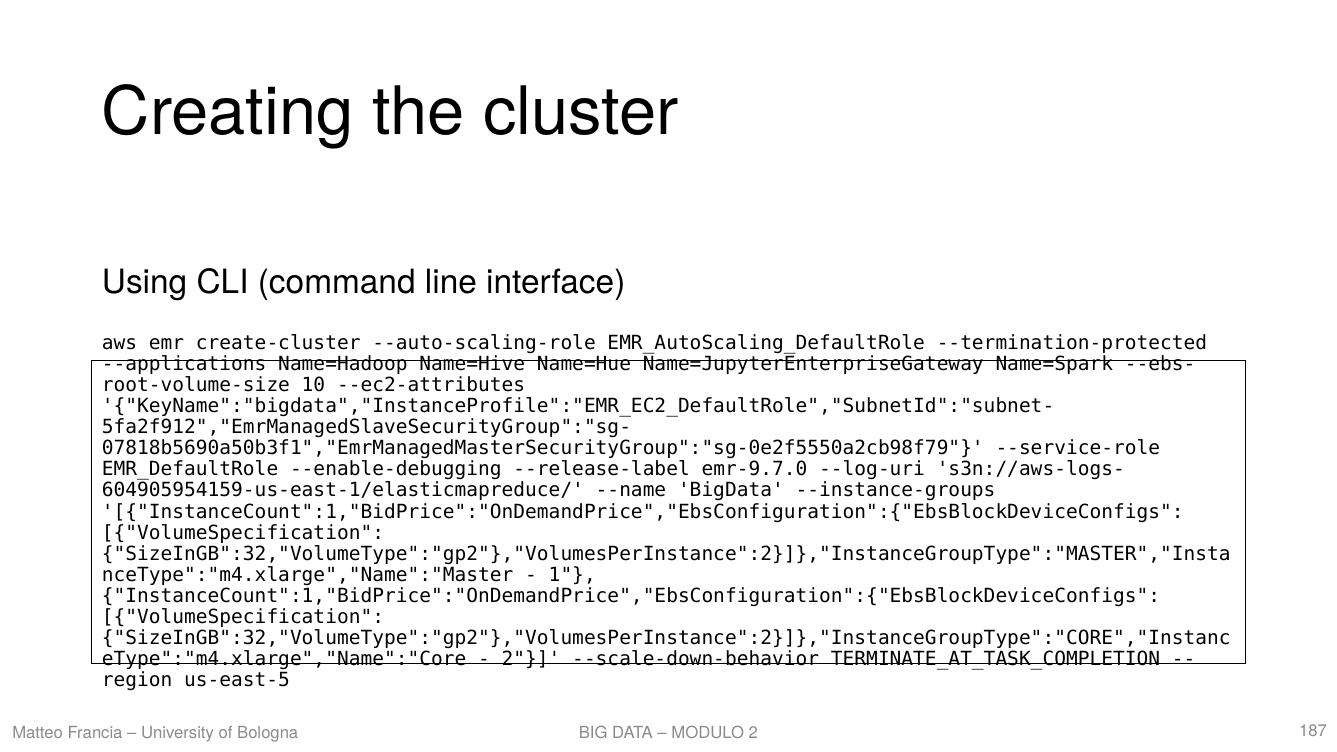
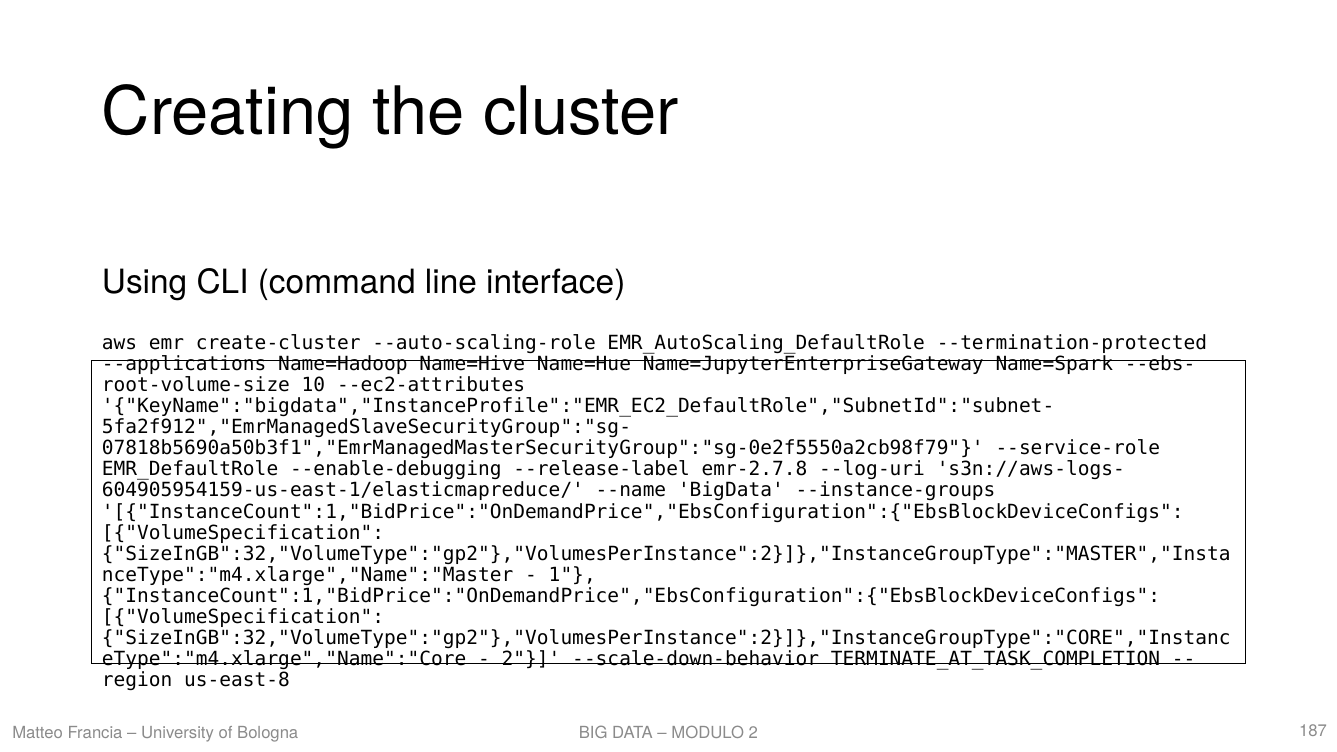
emr-9.7.0: emr-9.7.0 -> emr-2.7.8 (754, 470)
us-east-5: us-east-5 -> us-east-8 (237, 680)
